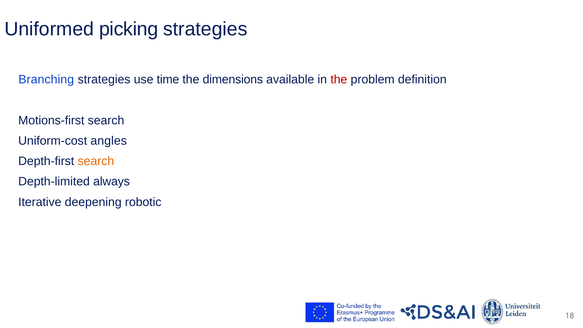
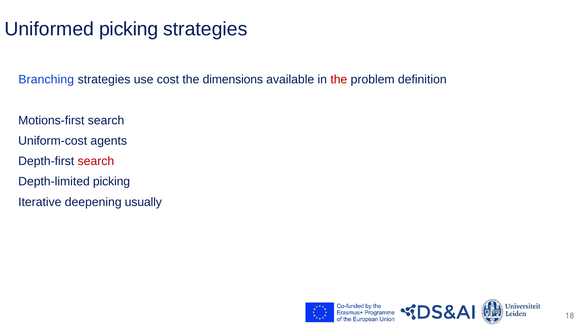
time: time -> cost (168, 79)
angles: angles -> agents (109, 141)
search colour: orange -> red (96, 161)
Depth-limited always: always -> picking (112, 182)
robotic: robotic -> usually (143, 202)
